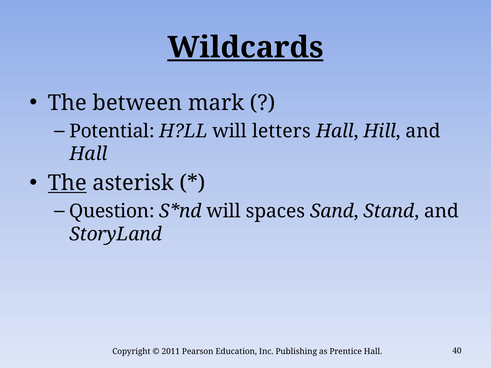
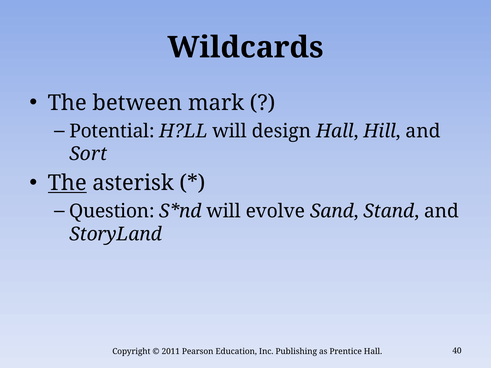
Wildcards underline: present -> none (245, 48)
letters: letters -> design (281, 131)
Hall: Hall -> Sort (88, 154)
spaces: spaces -> evolve (275, 211)
